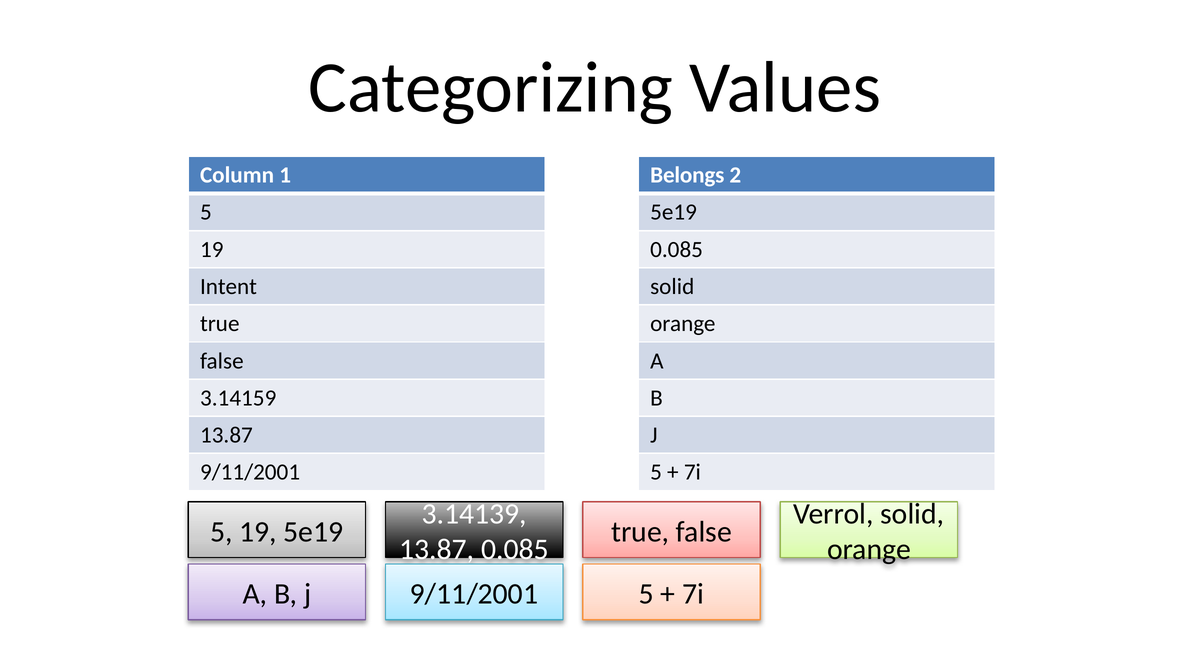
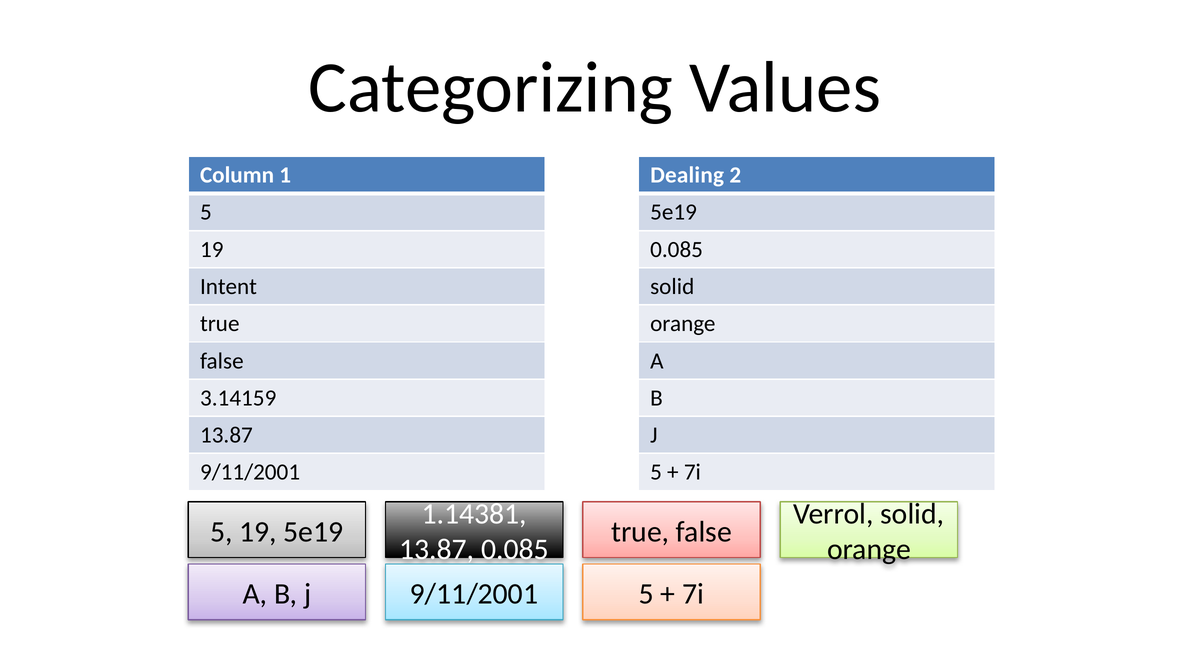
Belongs: Belongs -> Dealing (687, 175)
3.14139: 3.14139 -> 1.14381 (474, 513)
